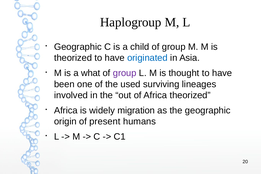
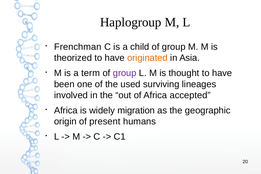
Geographic: Geographic -> Frenchman (78, 47)
originated colour: blue -> orange (147, 58)
what: what -> term (91, 73)
Africa theorized: theorized -> accepted (190, 95)
